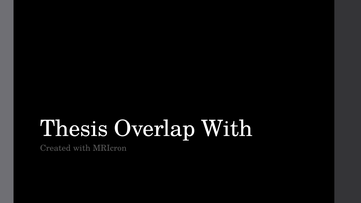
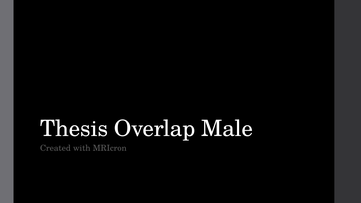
Overlap With: With -> Male (227, 129)
